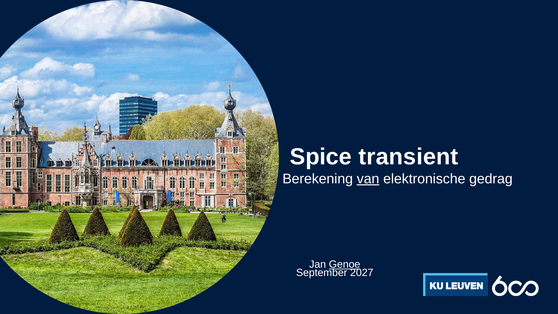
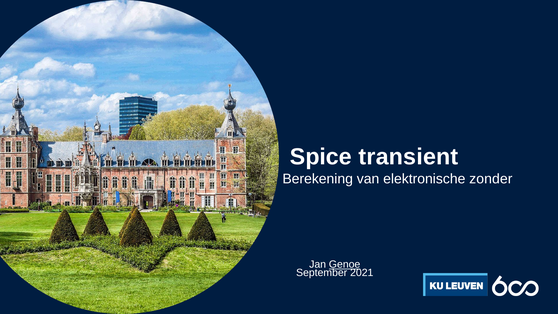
van underline: present -> none (368, 179)
gedrag: gedrag -> zonder (491, 179)
2027: 2027 -> 2021 (362, 273)
